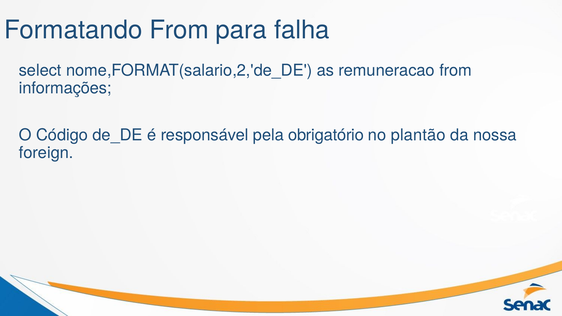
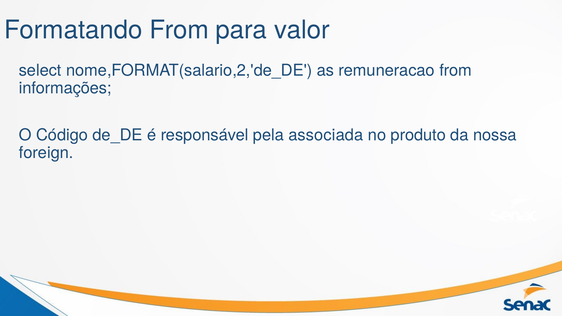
falha: falha -> valor (302, 30)
obrigatório: obrigatório -> associada (326, 135)
plantão: plantão -> produto (418, 135)
